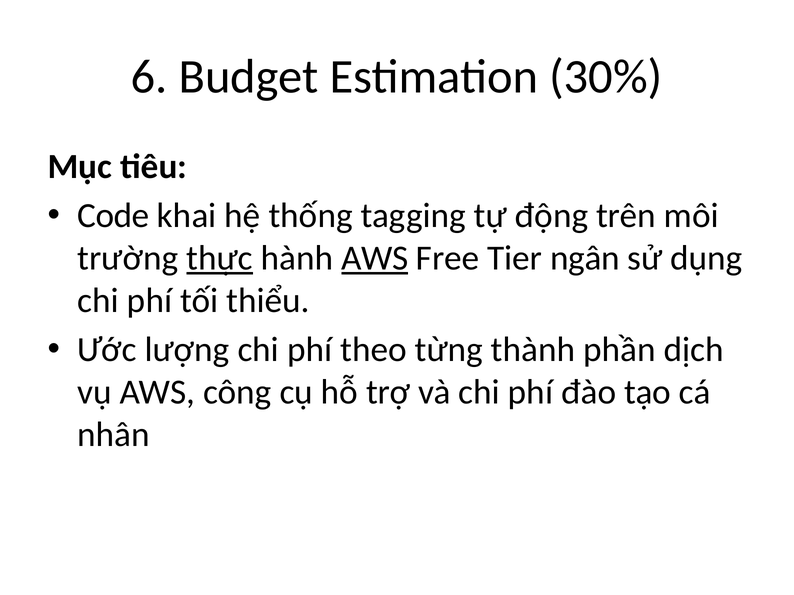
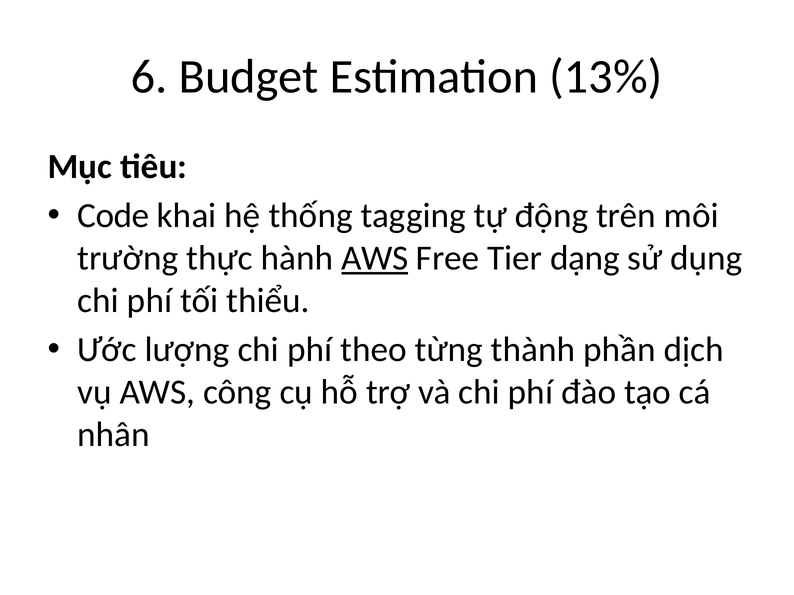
30%: 30% -> 13% (606, 77)
thực underline: present -> none (220, 258)
ngân: ngân -> dạng (585, 258)
